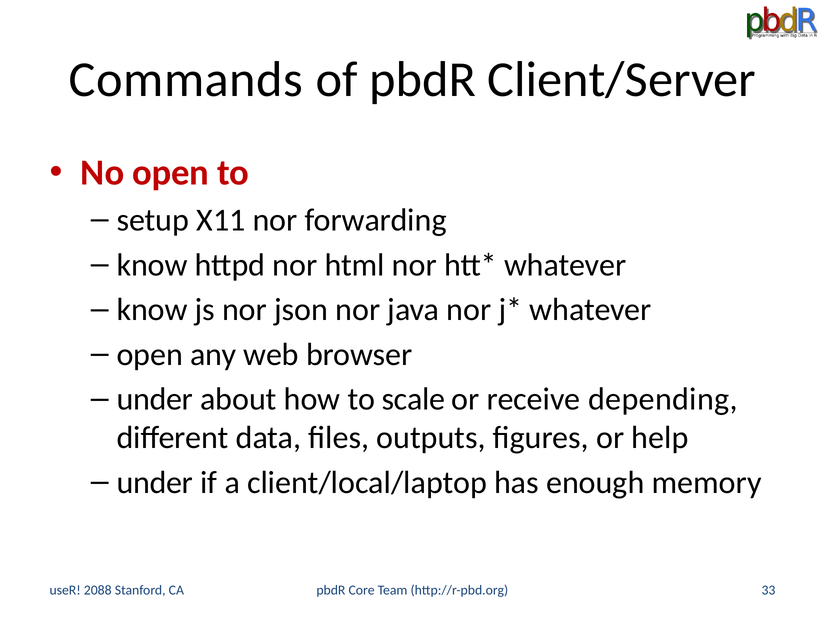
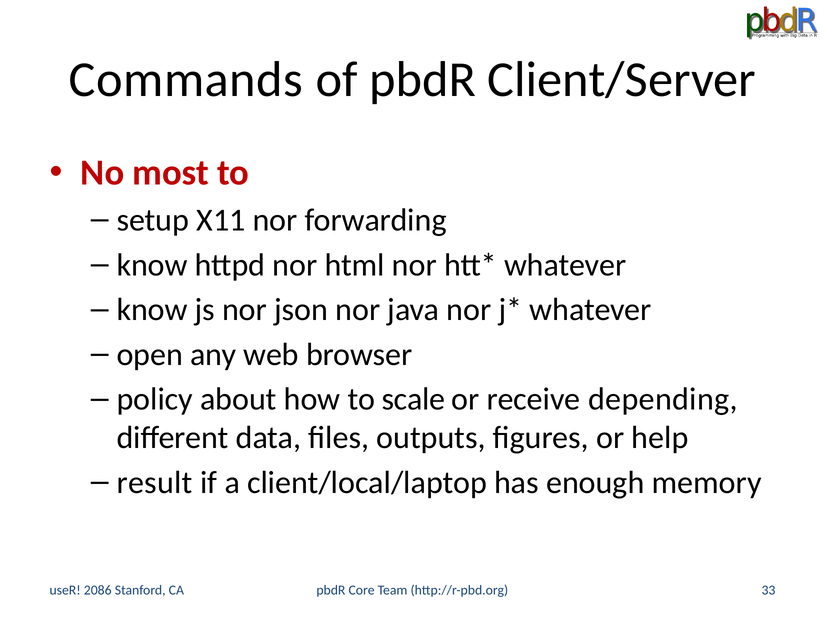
No open: open -> most (171, 173)
under: under -> policy (155, 400)
under: under -> result (155, 483)
2088: 2088 -> 2086 (98, 591)
